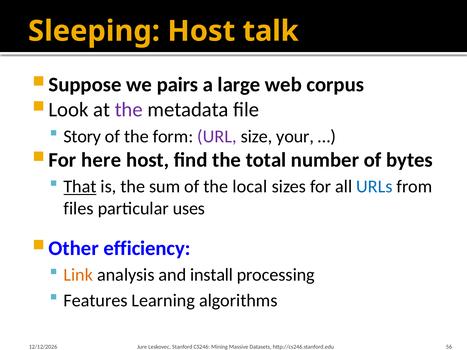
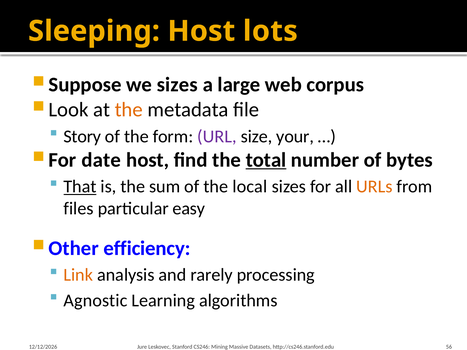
talk: talk -> lots (270, 31)
we pairs: pairs -> sizes (177, 85)
the colour: purple -> orange (129, 110)
here: here -> date (101, 160)
total underline: none -> present (266, 160)
URLs colour: blue -> orange (374, 187)
uses: uses -> easy (189, 209)
install: install -> rarely (212, 275)
Features: Features -> Agnostic (95, 301)
